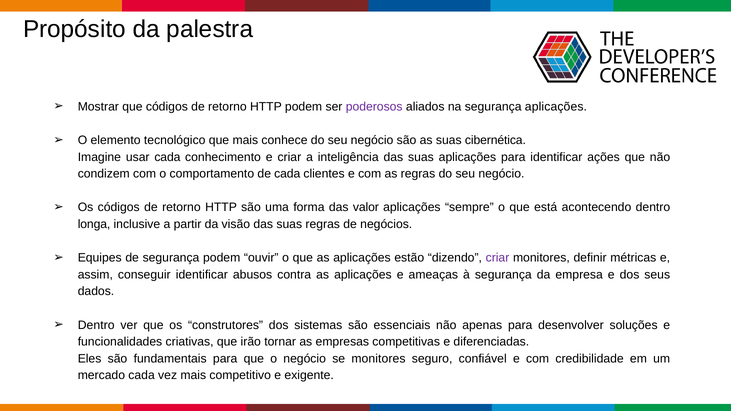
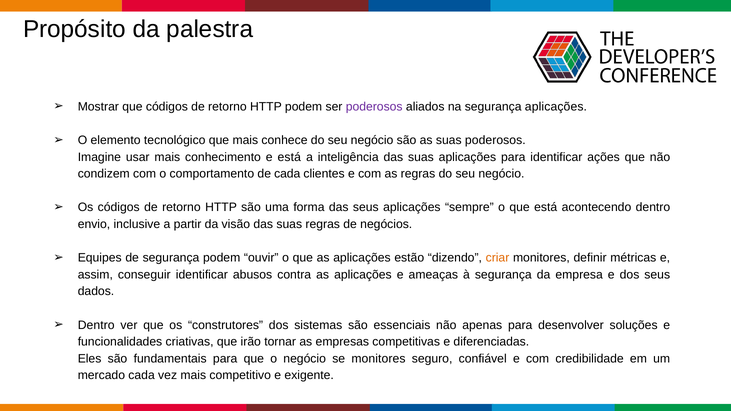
suas cibernética: cibernética -> poderosos (495, 140)
usar cada: cada -> mais (167, 157)
e criar: criar -> está (289, 157)
das valor: valor -> seus (366, 208)
longa: longa -> envio (94, 224)
criar colour: purple -> orange (497, 258)
